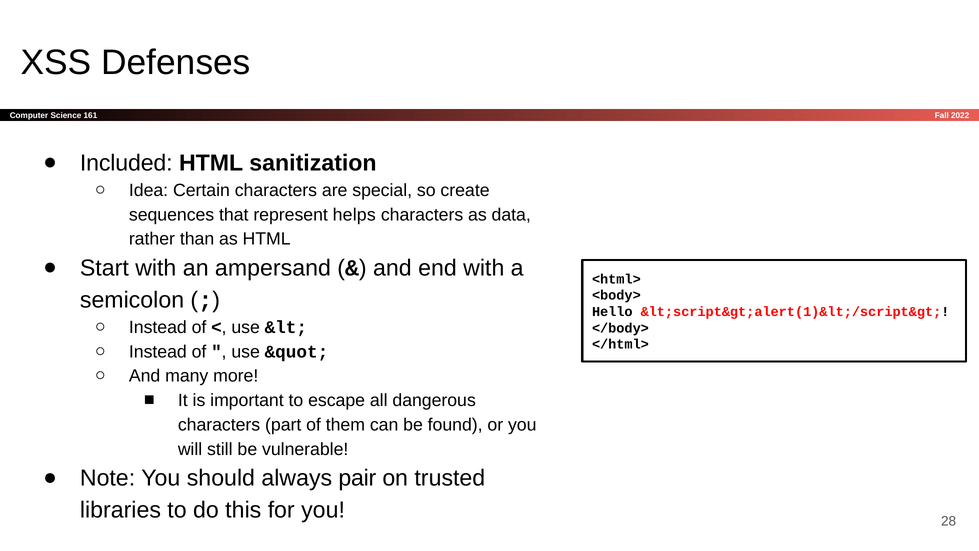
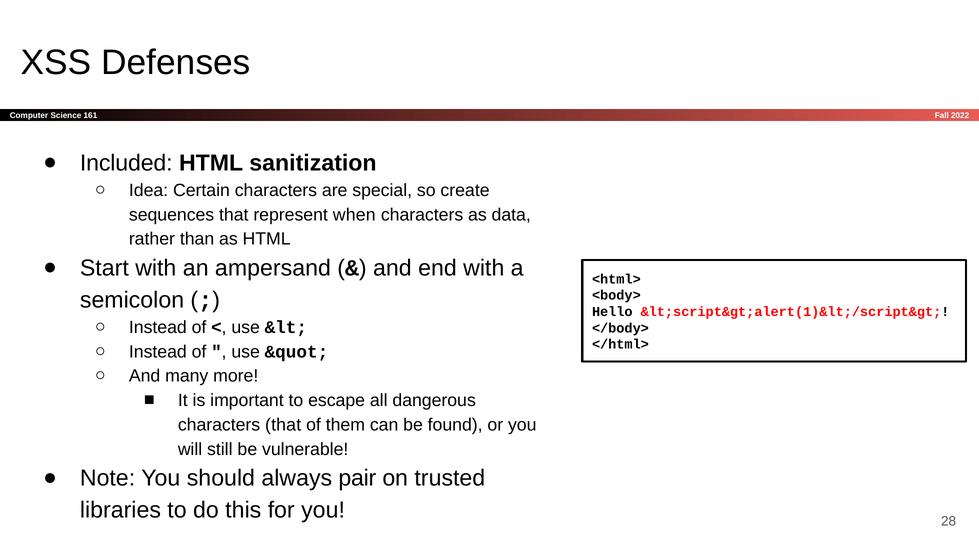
helps: helps -> when (354, 215)
characters part: part -> that (283, 425)
